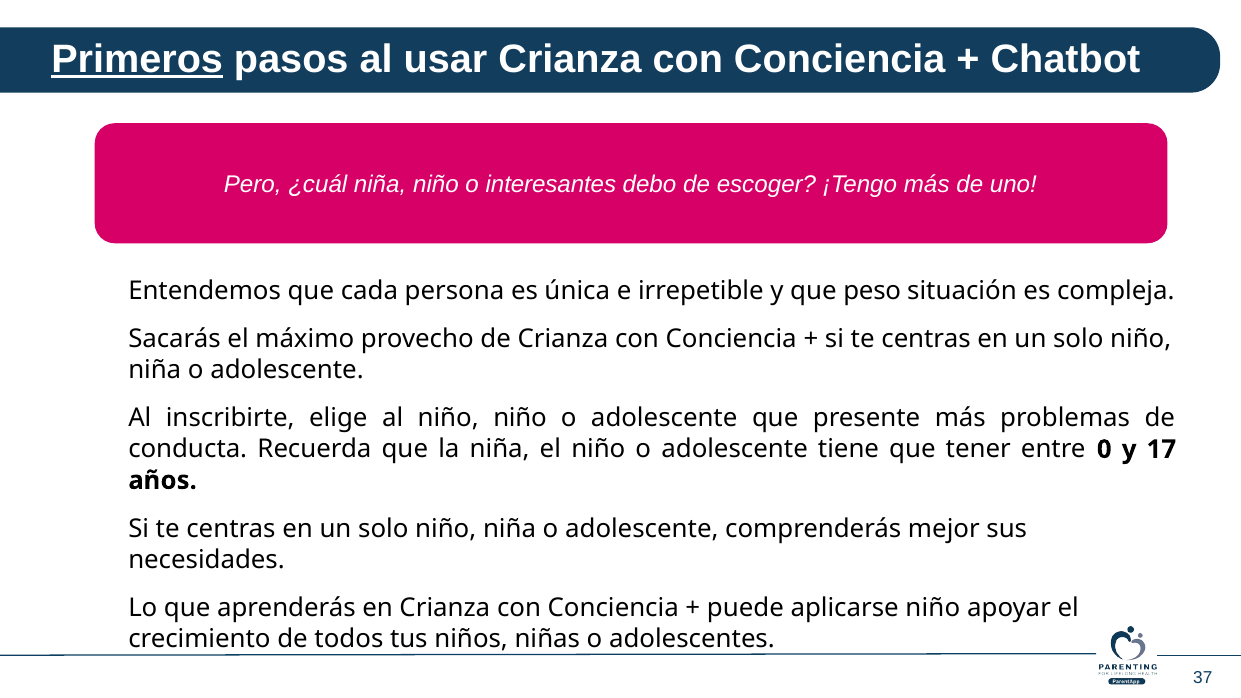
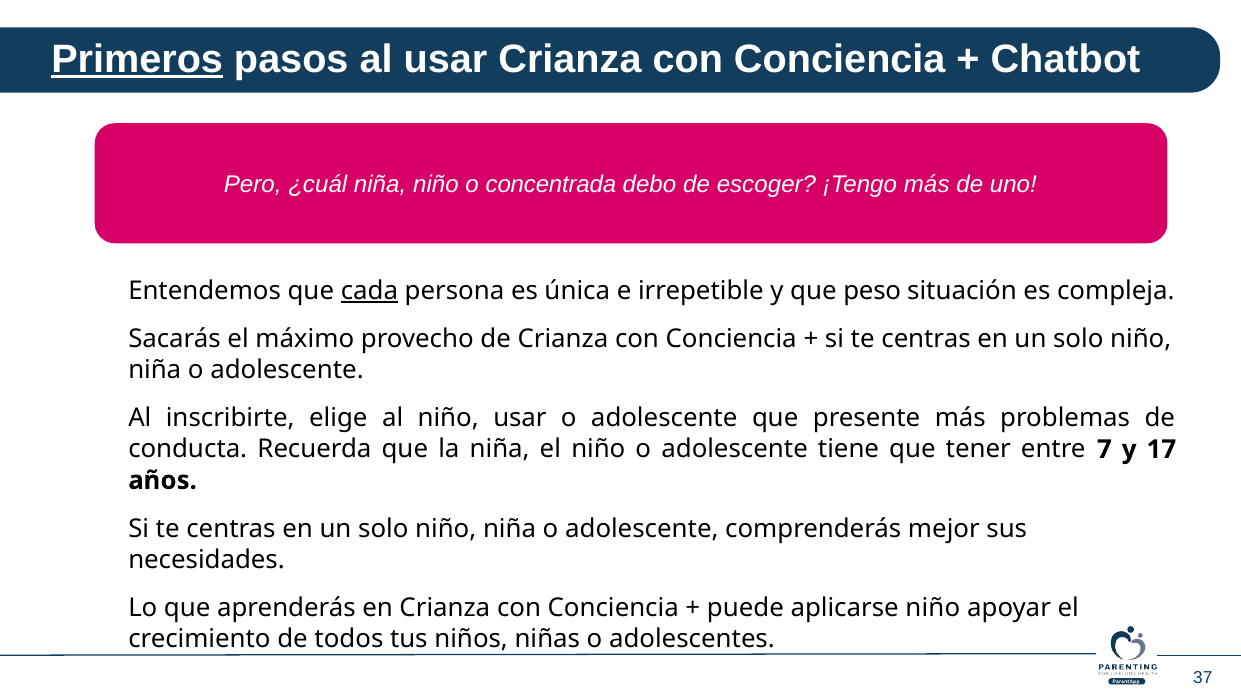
interesantes: interesantes -> concentrada (551, 185)
cada underline: none -> present (369, 291)
niño niño: niño -> usar (520, 418)
0: 0 -> 7 (1104, 449)
